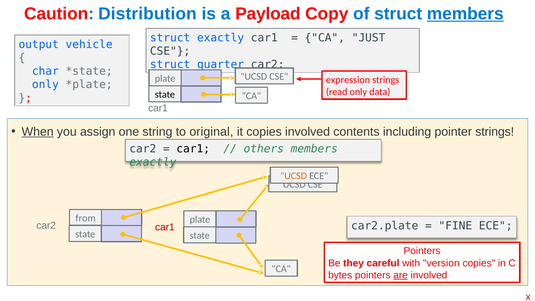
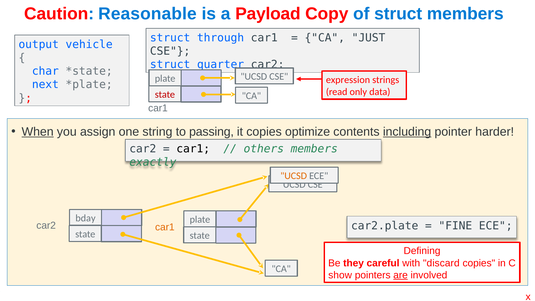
Distribution: Distribution -> Reasonable (147, 14)
members underline: present -> none (465, 14)
struct exactly: exactly -> through (221, 38)
only: only -> next (45, 85)
state colour: black -> red (165, 95)
original: original -> passing (211, 132)
copies involved: involved -> optimize (308, 132)
including underline: none -> present (407, 132)
pointer strings: strings -> harder (495, 132)
from: from -> bday (86, 218)
car1 colour: red -> orange (165, 227)
Pointers: Pointers -> Defining (422, 251)
version: version -> discard (441, 263)
bytes: bytes -> show (340, 275)
